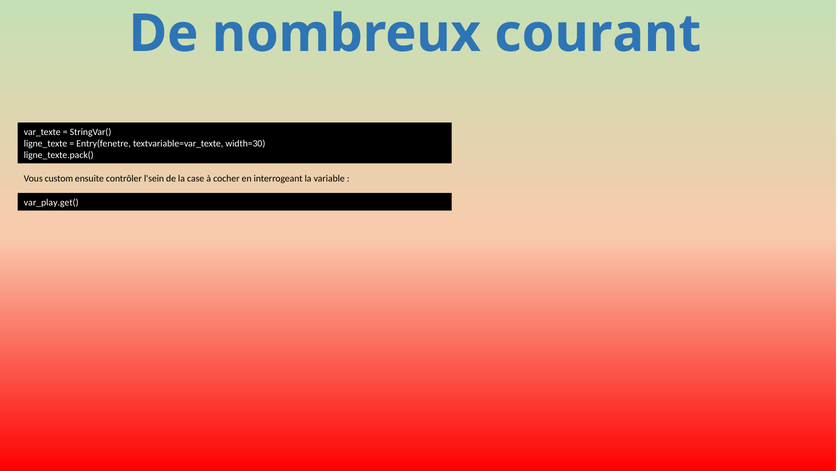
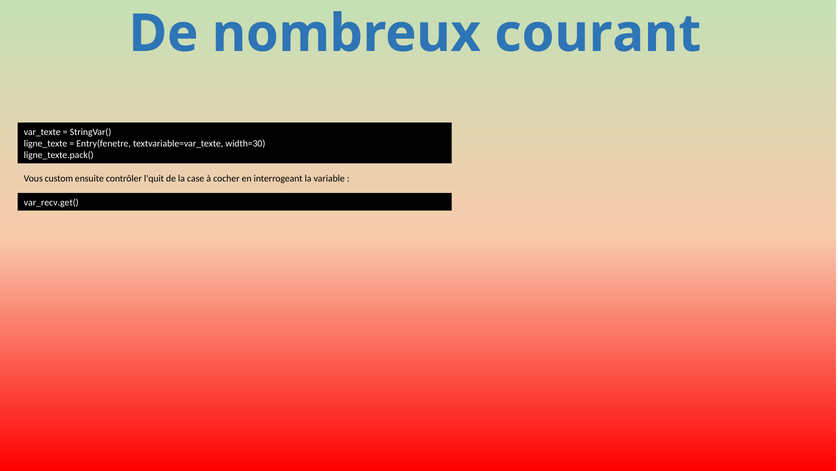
l'sein: l'sein -> l'quit (154, 178)
var_play.get(: var_play.get( -> var_recv.get( (51, 203)
